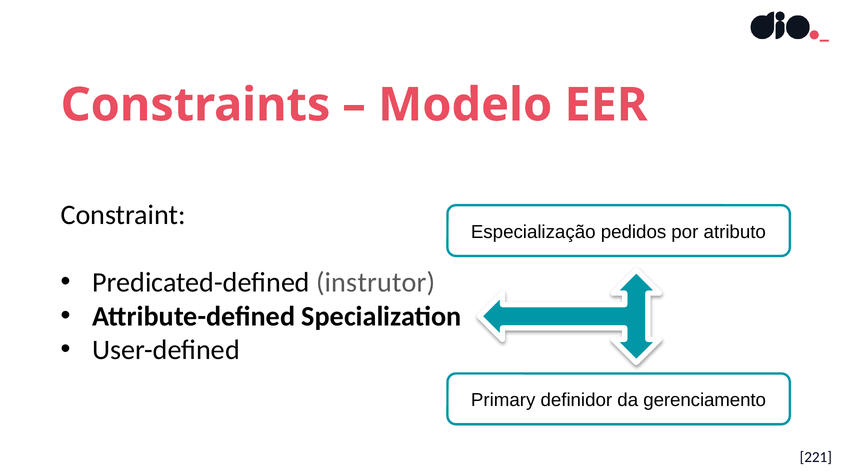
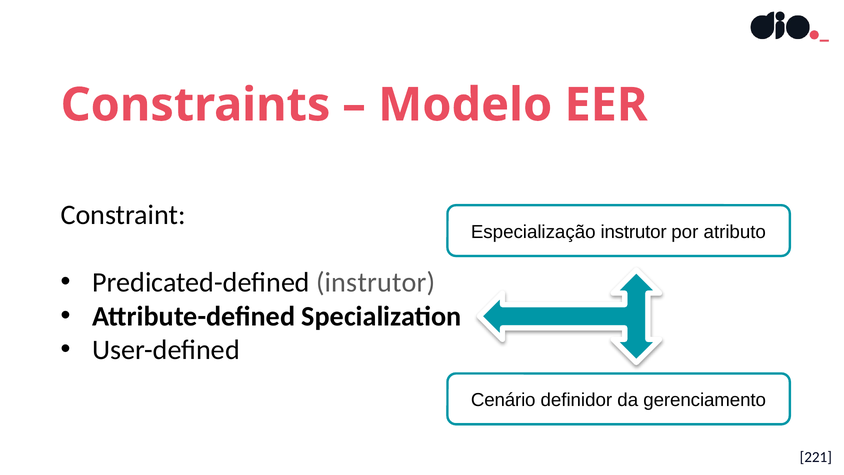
Especialização pedidos: pedidos -> instrutor (634, 232)
Primary: Primary -> Cenário (503, 400)
